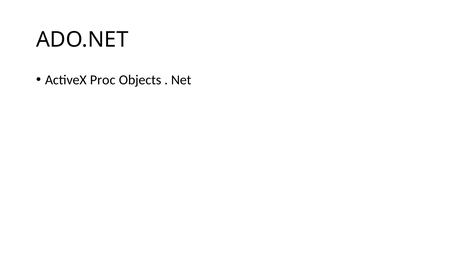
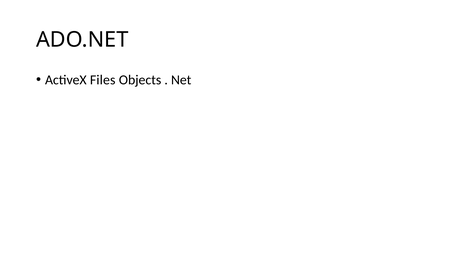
Proc: Proc -> Files (103, 80)
